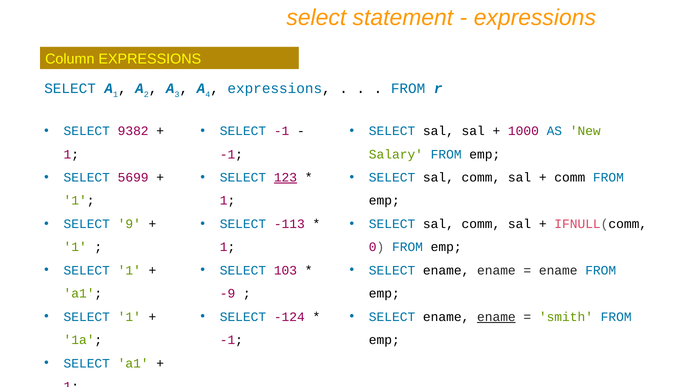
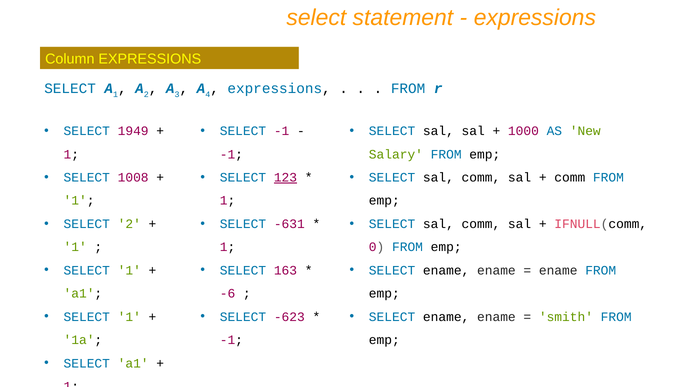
9382: 9382 -> 1949 (133, 131)
5699: 5699 -> 1008 (133, 177)
SELECT 9: 9 -> 2 (129, 224)
-113: -113 -> -631 (289, 224)
103: 103 -> 163 (285, 270)
-9: -9 -> -6 (228, 293)
-124: -124 -> -623 (289, 316)
ename underline: present -> none (496, 316)
